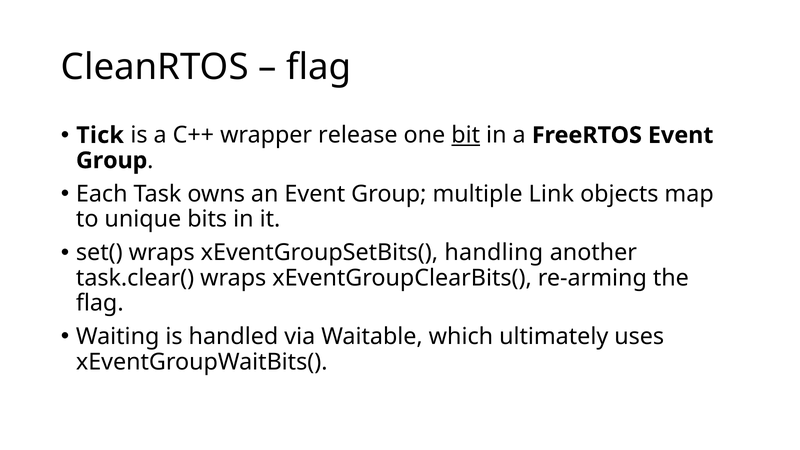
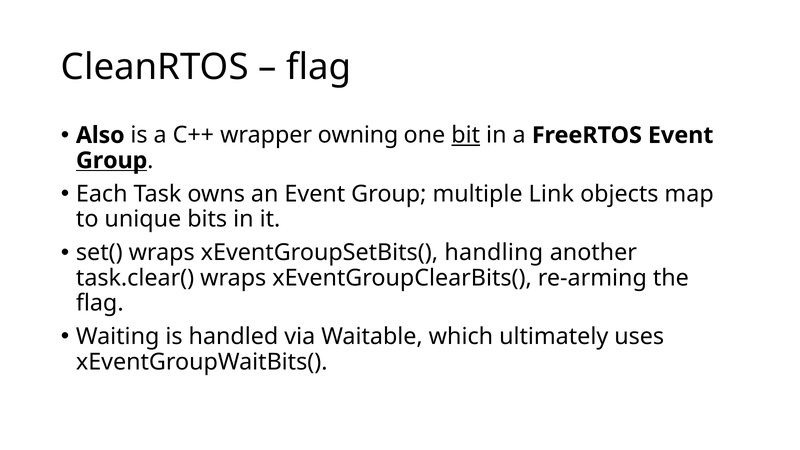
Tick: Tick -> Also (100, 135)
release: release -> owning (358, 135)
Group underline: none -> present (112, 160)
